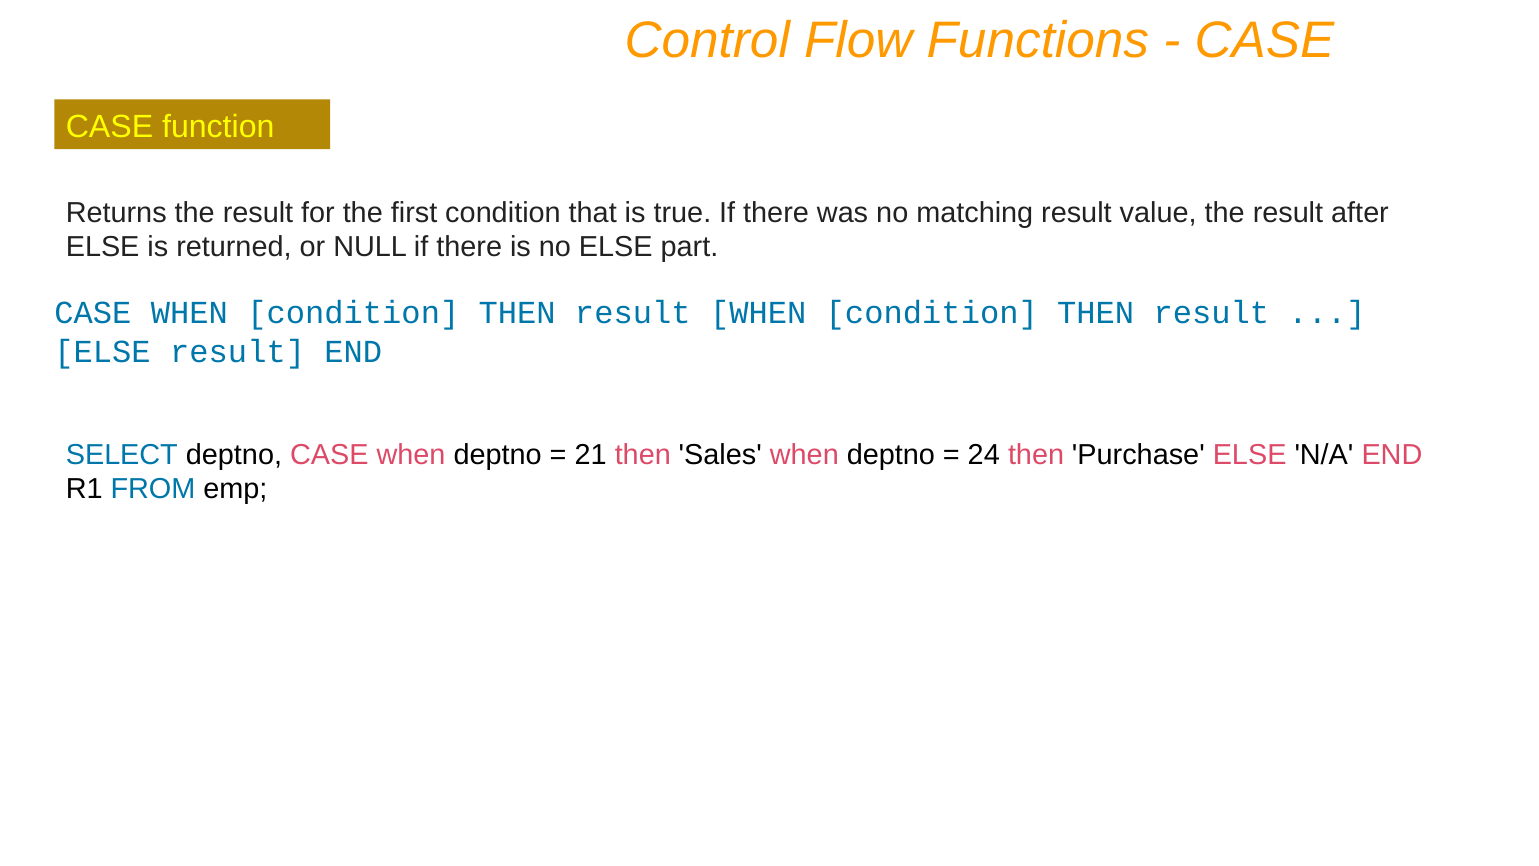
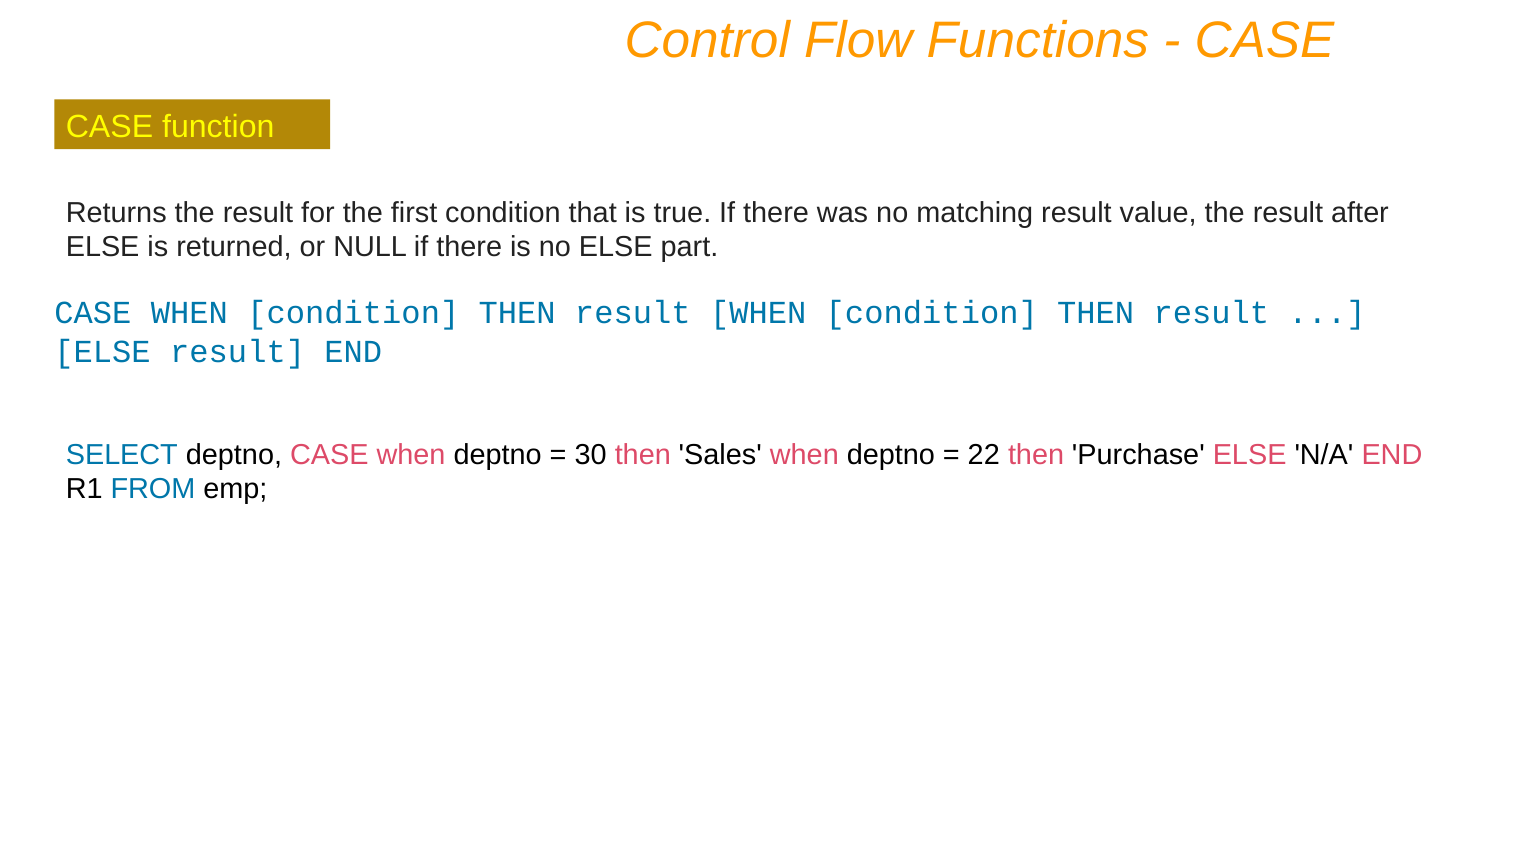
21: 21 -> 30 (591, 454)
24: 24 -> 22 (984, 454)
